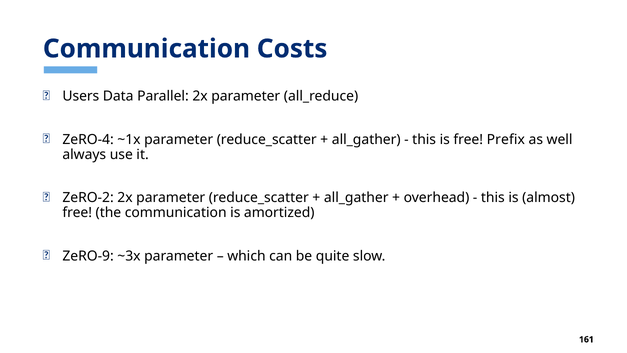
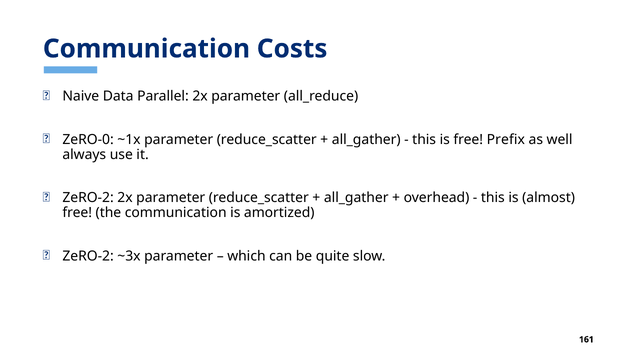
Users: Users -> Naive (81, 96)
ZeRO-4: ZeRO-4 -> ZeRO-0 (88, 139)
ZeRO-9: ZeRO-9 -> ZeRO-2 (88, 256)
